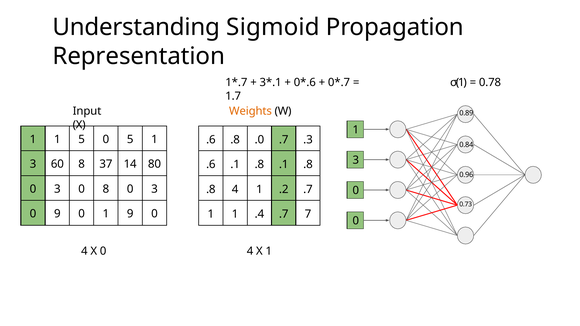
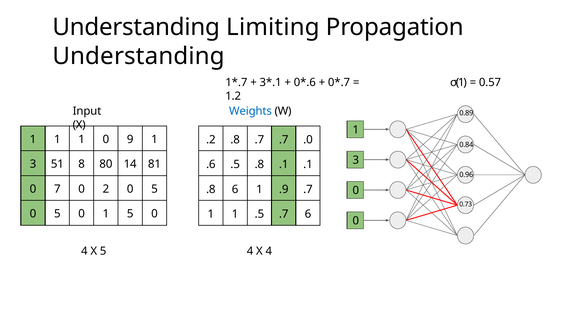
Sigmoid: Sigmoid -> Limiting (273, 27)
Representation: Representation -> Understanding (139, 56)
0.78: 0.78 -> 0.57 (490, 83)
1.7: 1.7 -> 1.2 (233, 96)
Weights colour: orange -> blue (250, 111)
1 1 5: 5 -> 1 (82, 139)
0 5: 5 -> 9 (130, 139)
.6: .6 -> .2 (211, 140)
.8 .0: .0 -> .7 (259, 140)
.3: .3 -> .0 (308, 140)
60: 60 -> 51 (57, 164)
37: 37 -> 80 (106, 164)
80: 80 -> 81 (154, 164)
.6 .1: .1 -> .5 (235, 165)
.8 .1 .8: .8 -> .1 (308, 165)
3: 3 -> 7 (57, 189)
0 8: 8 -> 2 (106, 189)
3: 3 -> 5 (154, 189)
.8 4: 4 -> 6 (235, 189)
.2: .2 -> .9 (284, 189)
9: 9 -> 5 (57, 214)
1 9: 9 -> 5 (130, 214)
1 .4: .4 -> .5 (259, 214)
.7 7: 7 -> 6 (308, 214)
X 0: 0 -> 5 (103, 251)
X 1: 1 -> 4 (269, 251)
